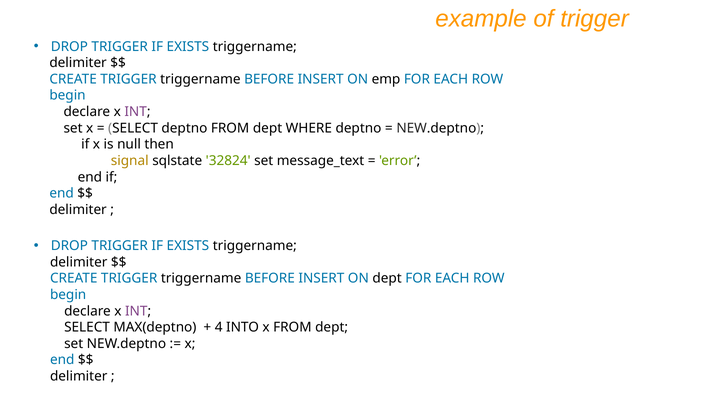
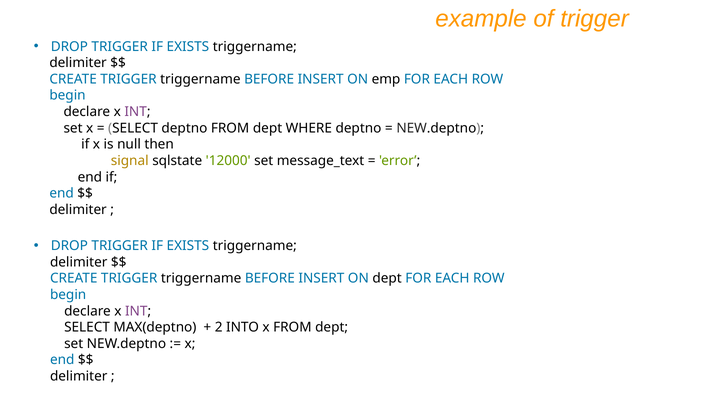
32824: 32824 -> 12000 (228, 161)
4: 4 -> 2 (219, 327)
